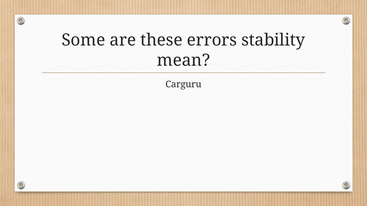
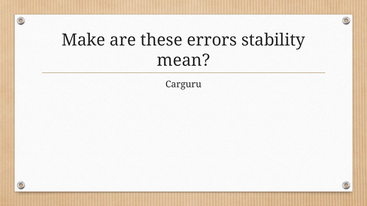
Some: Some -> Make (83, 40)
